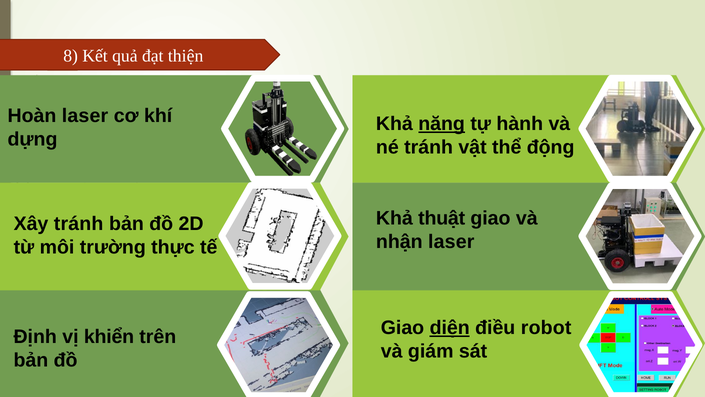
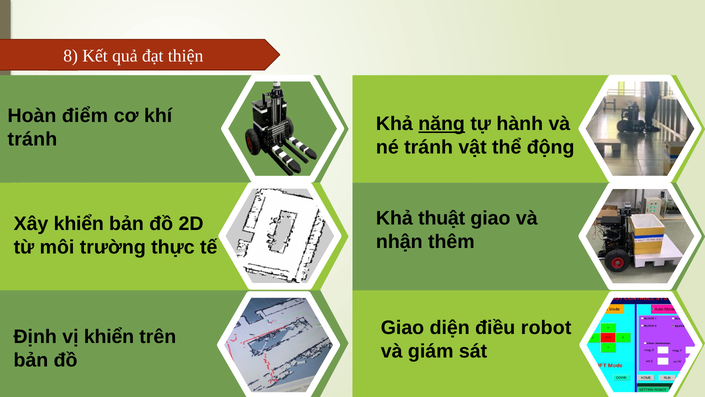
Hoàn laser: laser -> điểm (85, 116)
dựng: dựng -> tránh (32, 139)
Xây tránh: tránh -> khiển (79, 224)
nhận laser: laser -> thêm (451, 242)
diện underline: present -> none (450, 327)
